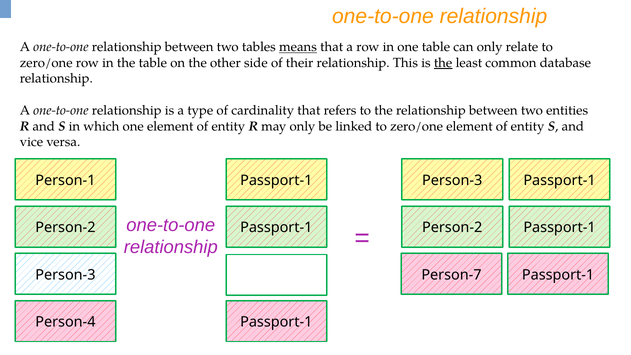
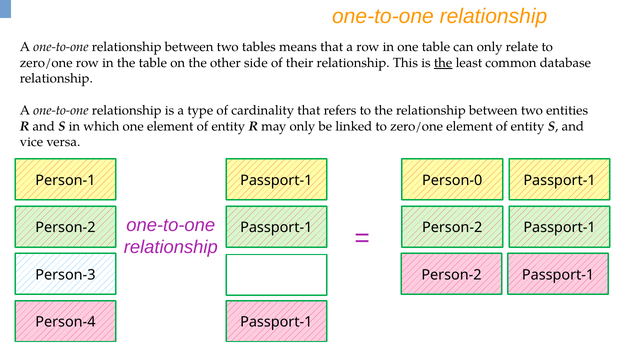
means underline: present -> none (298, 47)
Person-1 Passport-1 Person-3: Person-3 -> Person-0 (452, 180)
Person-7: Person-7 -> Person-2 (452, 275)
